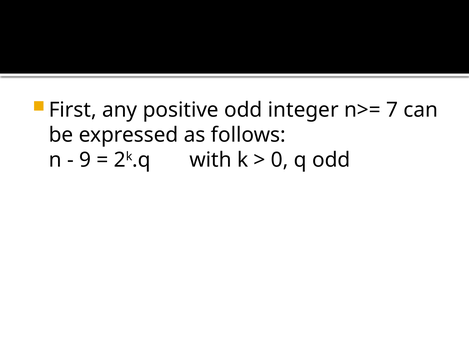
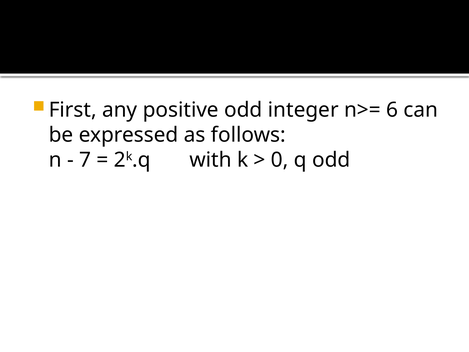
7: 7 -> 6 (392, 110)
9: 9 -> 7 (85, 160)
